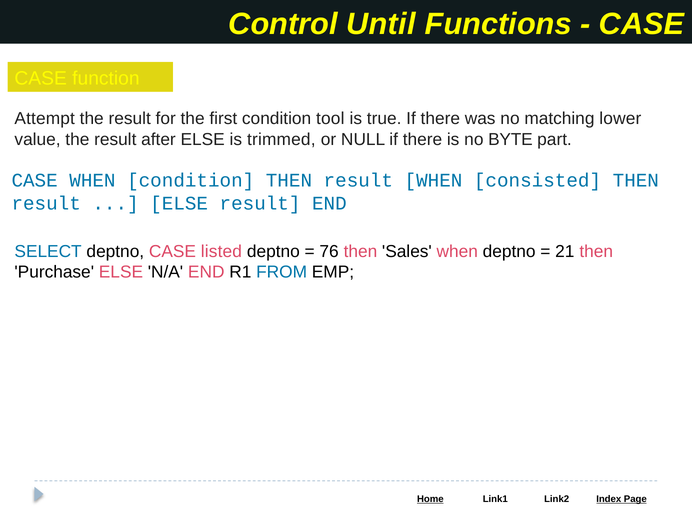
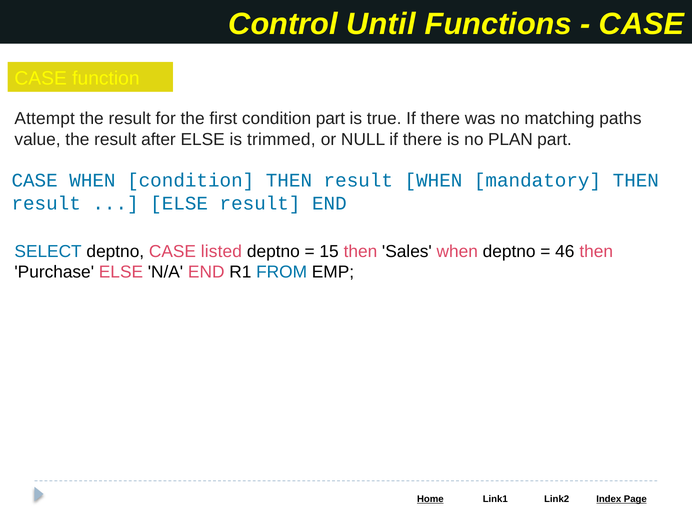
condition tool: tool -> part (330, 119)
lower: lower -> paths (620, 119)
BYTE: BYTE -> PLAN (510, 140)
consisted: consisted -> mandatory (537, 180)
76: 76 -> 15 (329, 251)
21: 21 -> 46 (565, 251)
